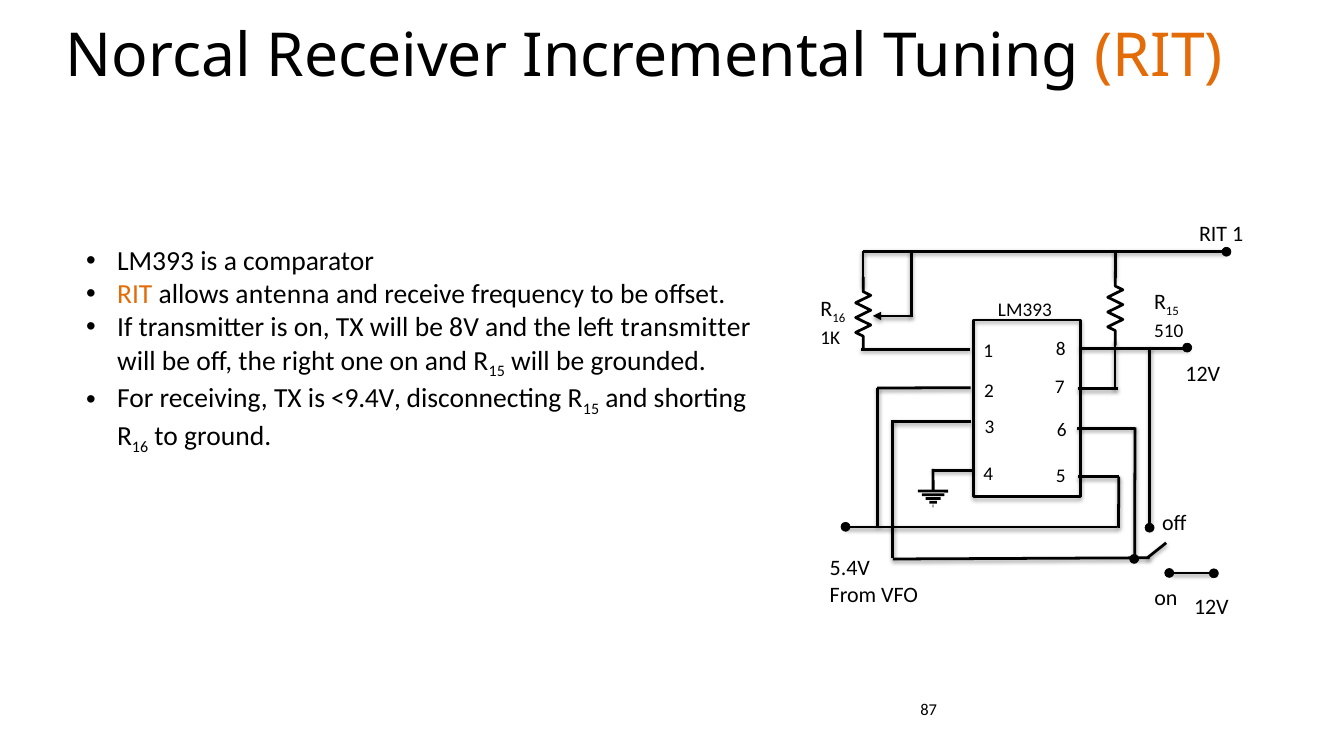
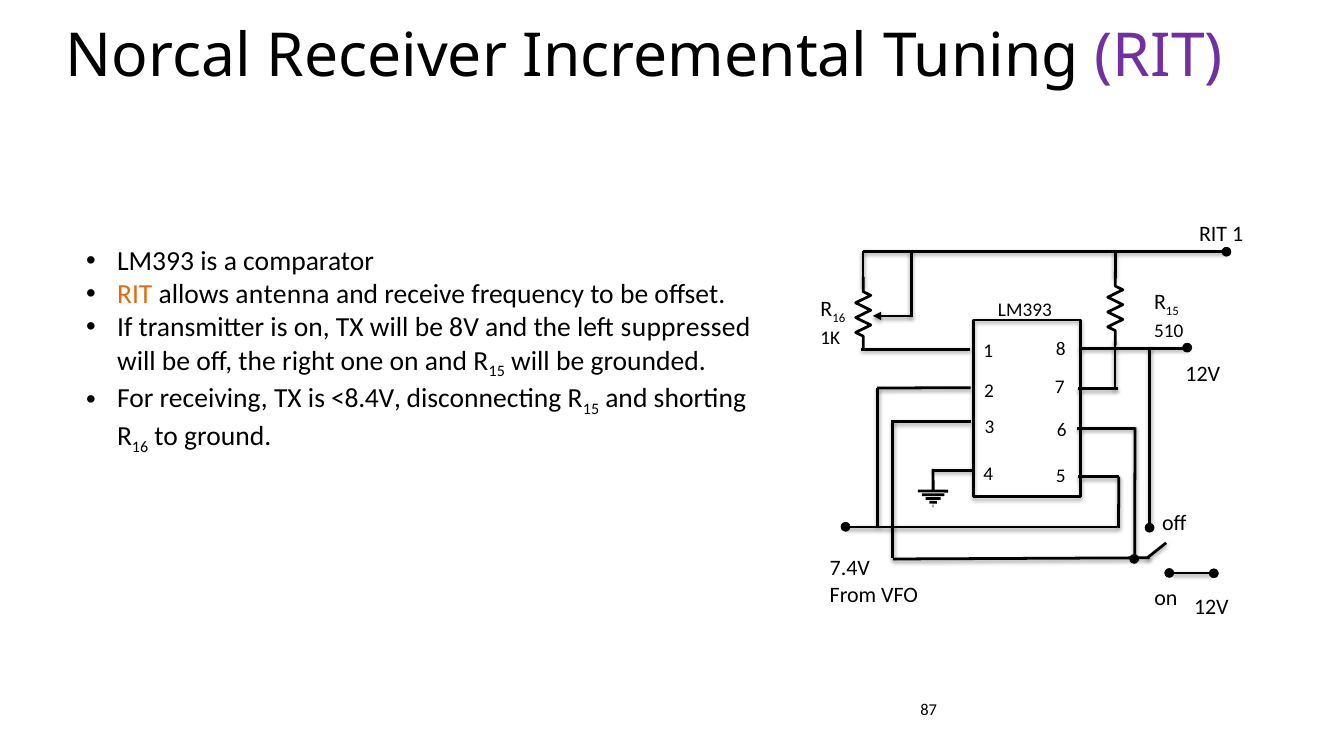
RIT colour: orange -> purple (1159, 56)
left transmitter: transmitter -> suppressed (686, 328)
<9.4V: <9.4V -> <8.4V (366, 398)
5.4V: 5.4V -> 7.4V (850, 568)
